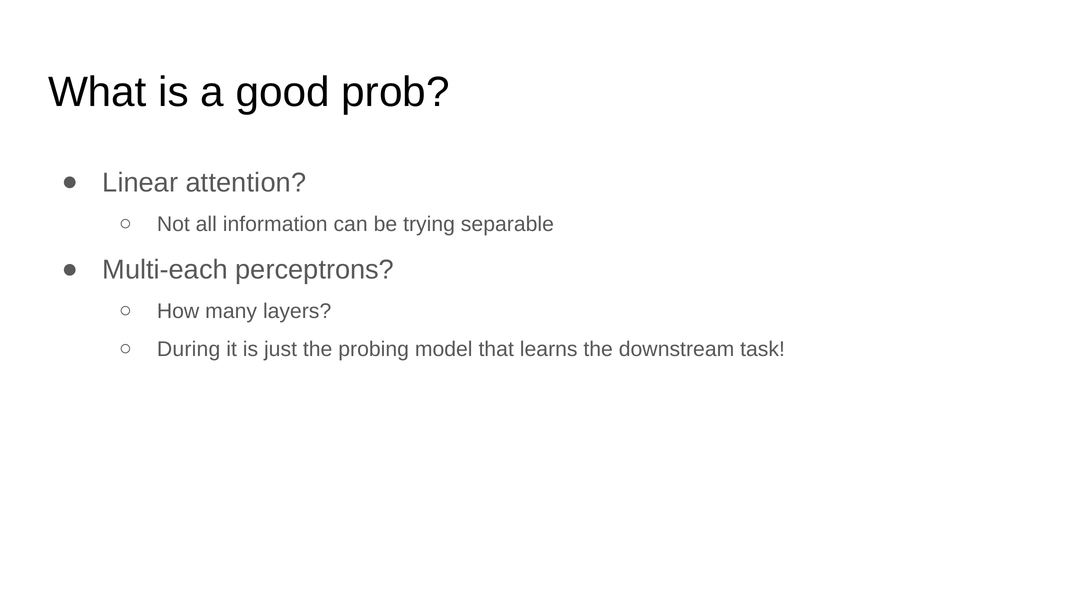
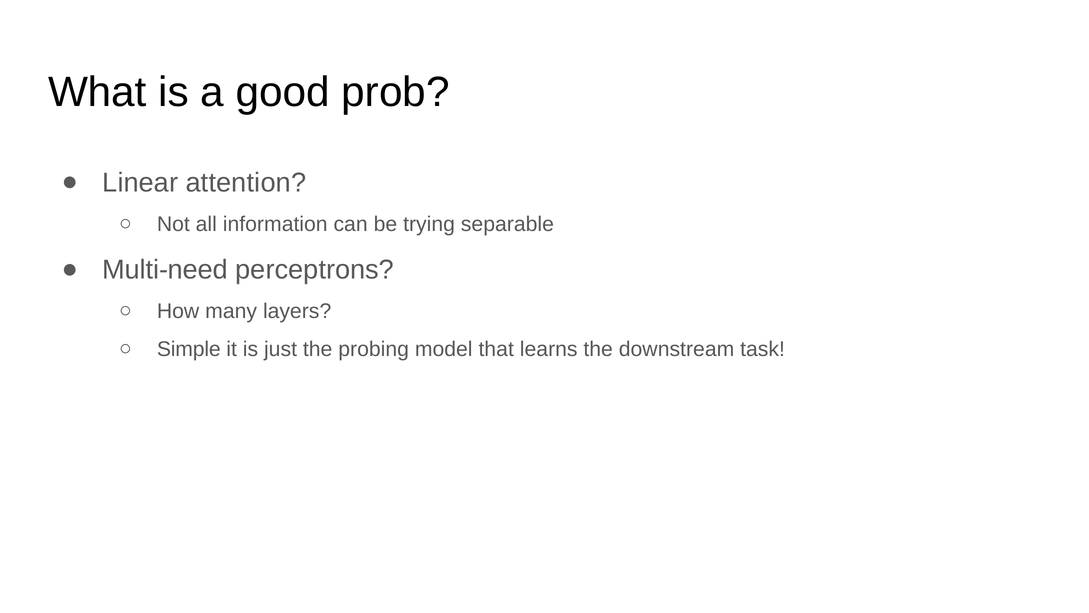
Multi-each: Multi-each -> Multi-need (165, 270)
During: During -> Simple (189, 349)
